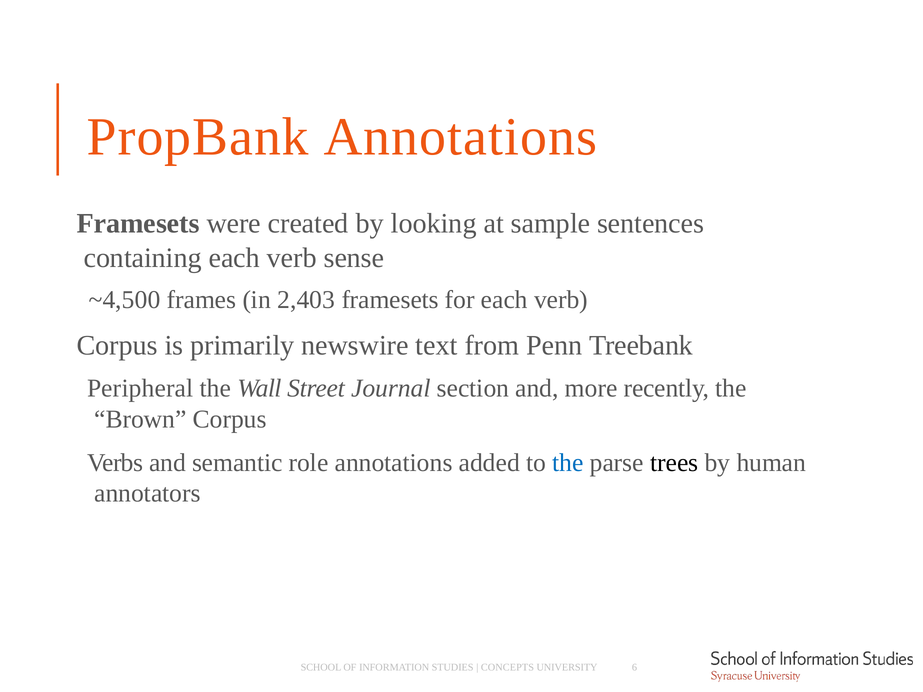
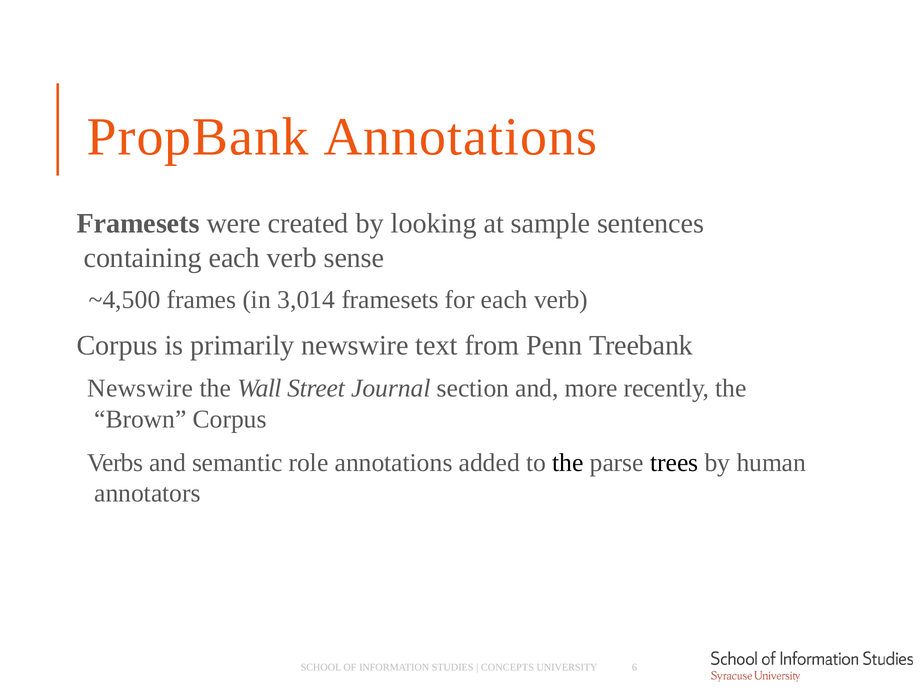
2,403: 2,403 -> 3,014 (306, 300)
Peripheral: Peripheral -> Newswire (140, 389)
the colour: blue -> black (568, 463)
